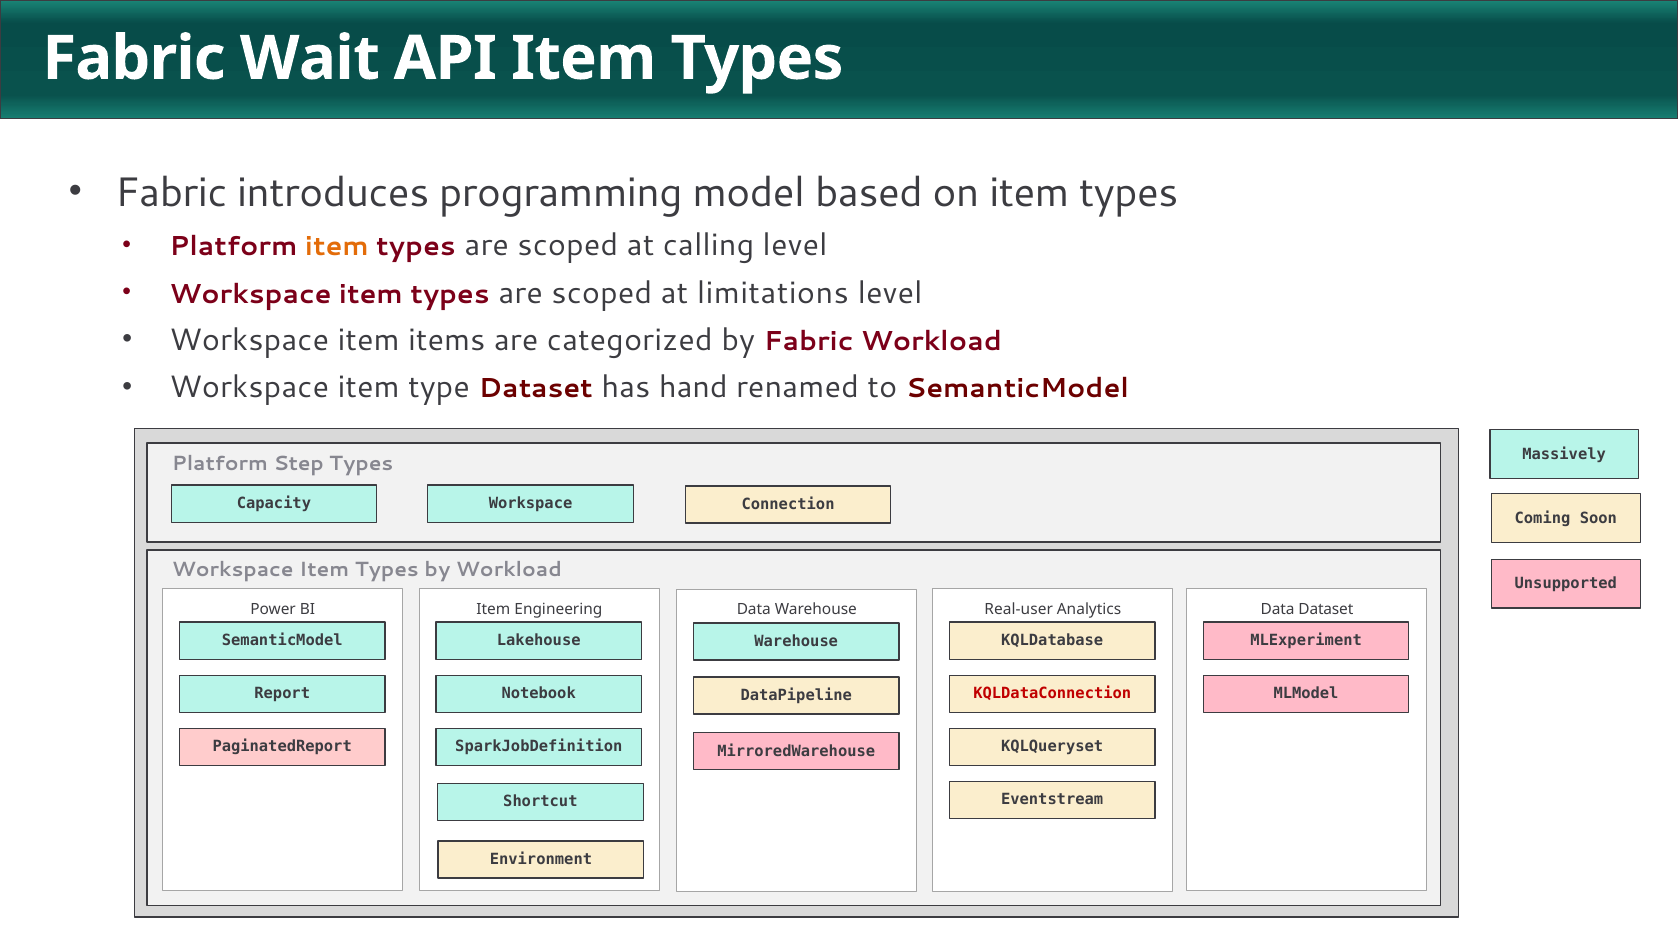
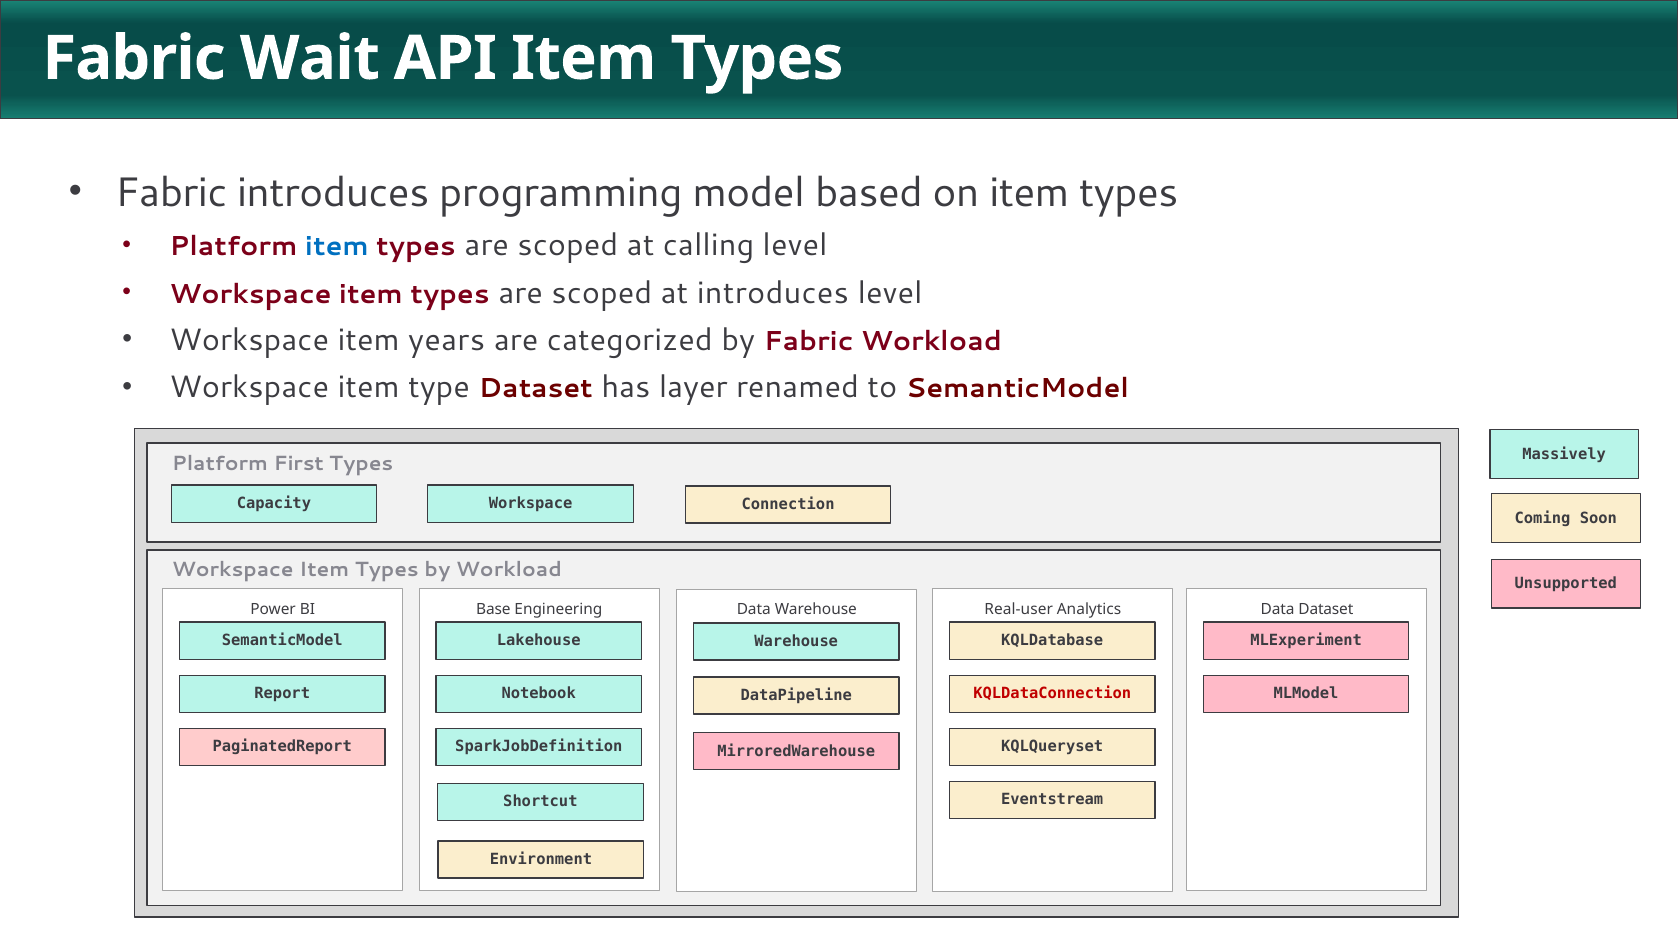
item colour: orange -> blue (337, 247)
at limitations: limitations -> introduces (773, 293)
items: items -> years (447, 341)
hand: hand -> layer (693, 388)
Step: Step -> First (299, 464)
Item: Item -> Base (493, 610)
